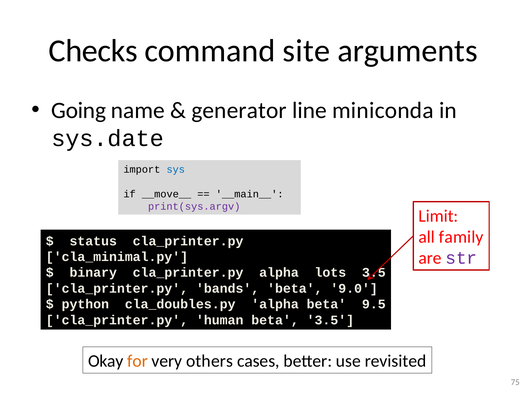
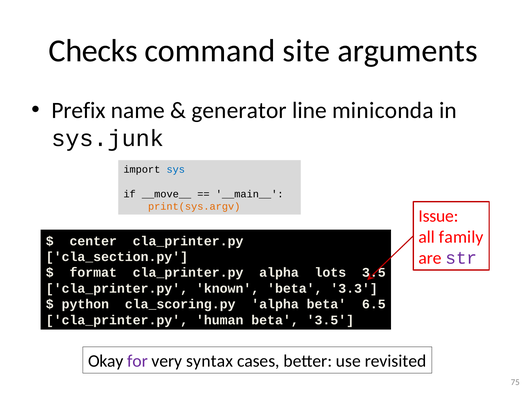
Going: Going -> Prefix (79, 111)
sys.date: sys.date -> sys.junk (108, 139)
print(sys.argv colour: purple -> orange (194, 207)
Limit: Limit -> Issue (438, 216)
status: status -> center (93, 241)
cla_minimal.py: cla_minimal.py -> cla_section.py (117, 257)
binary: binary -> format (93, 273)
bands: bands -> known (228, 289)
9.0: 9.0 -> 3.3 (354, 289)
cla_doubles.py: cla_doubles.py -> cla_scoring.py (180, 304)
9.5: 9.5 -> 6.5 (374, 304)
for colour: orange -> purple (138, 361)
others: others -> syntax (210, 361)
